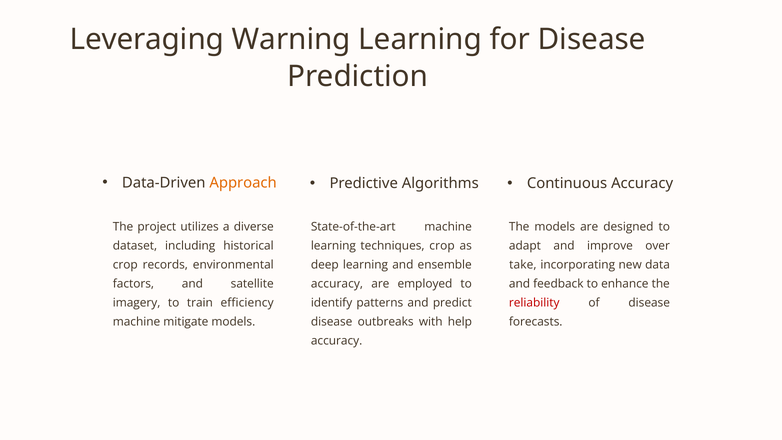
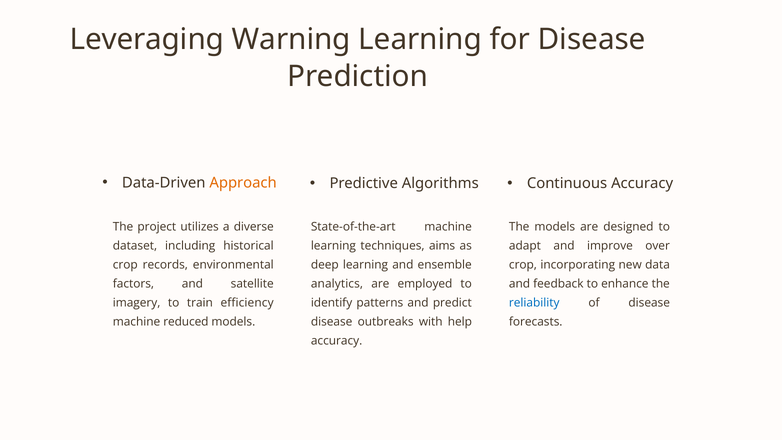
techniques crop: crop -> aims (442, 246)
take: take -> crop (523, 265)
accuracy: accuracy -> analytics (337, 284)
reliability colour: red -> blue (534, 303)
mitigate: mitigate -> reduced (186, 322)
